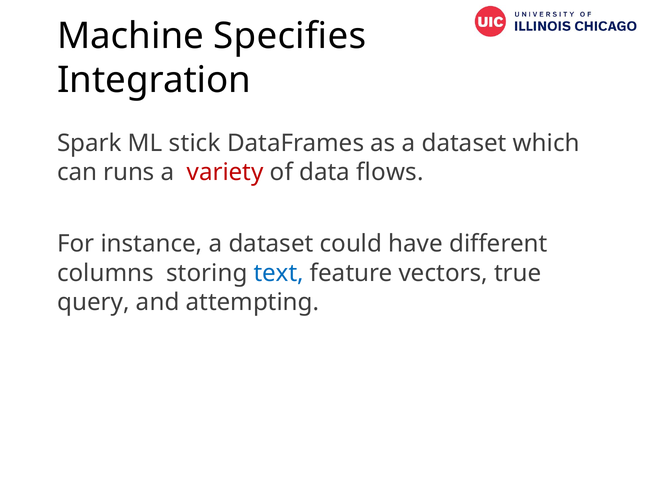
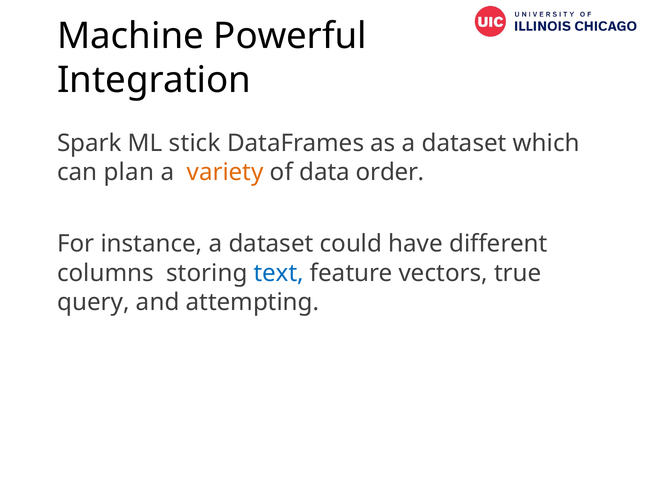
Specifies: Specifies -> Powerful (290, 36)
runs: runs -> plan (129, 172)
variety colour: red -> orange (225, 172)
flows: flows -> order (390, 172)
